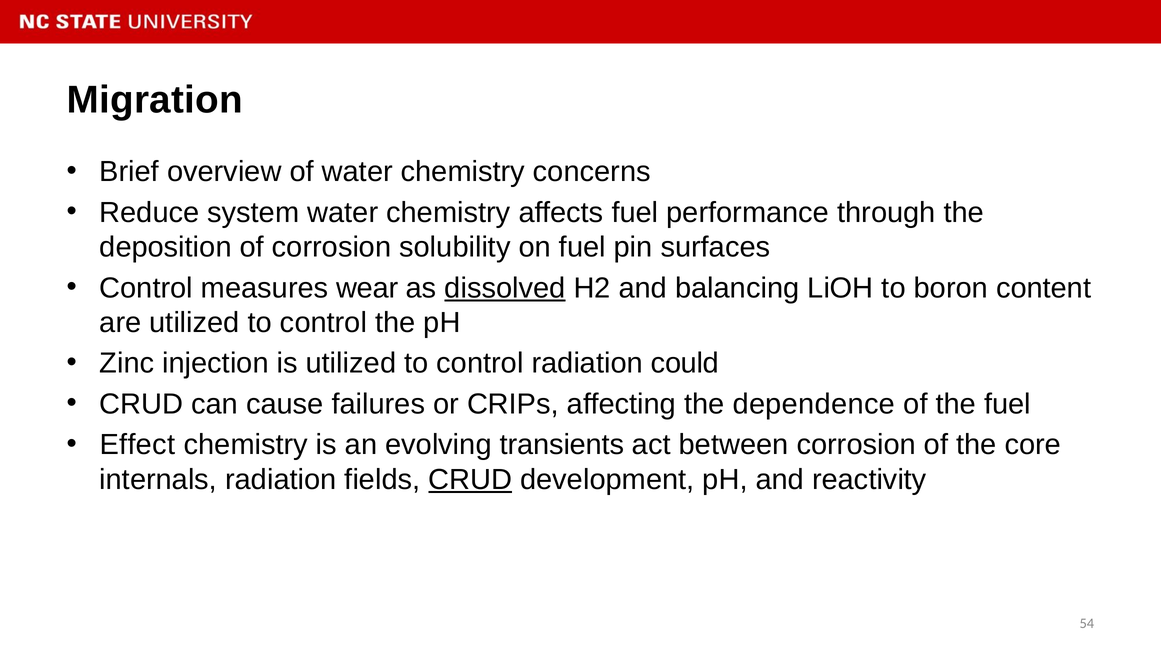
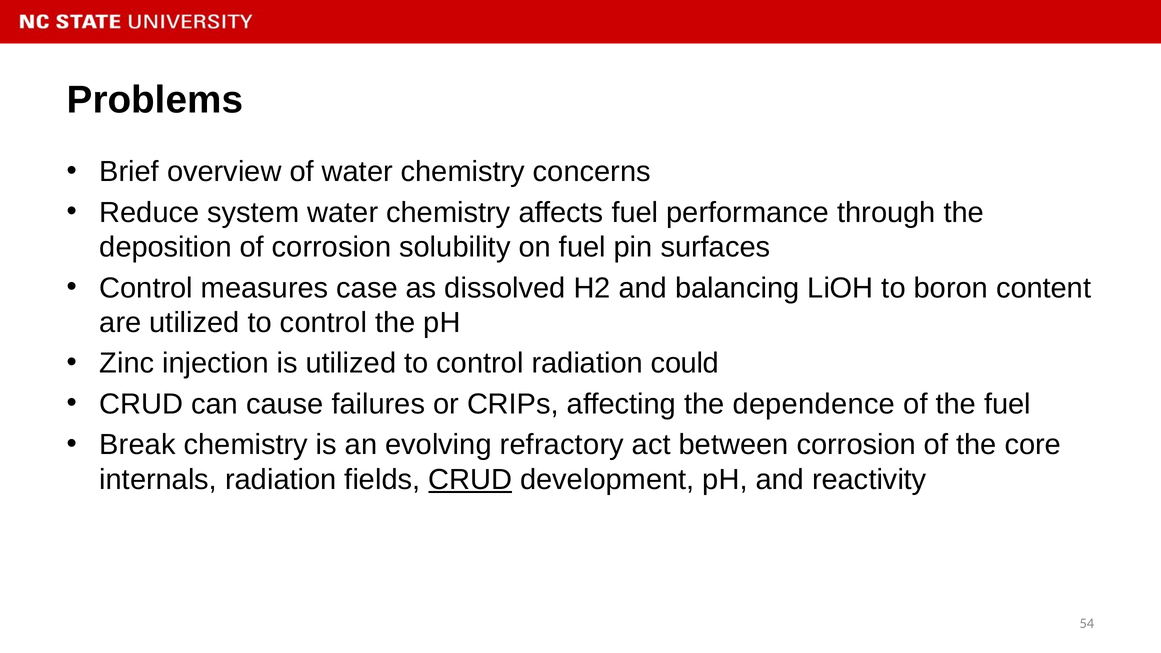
Migration: Migration -> Problems (155, 100)
wear: wear -> case (367, 288)
dissolved underline: present -> none (505, 288)
Effect: Effect -> Break (138, 445)
transients: transients -> refractory (562, 445)
